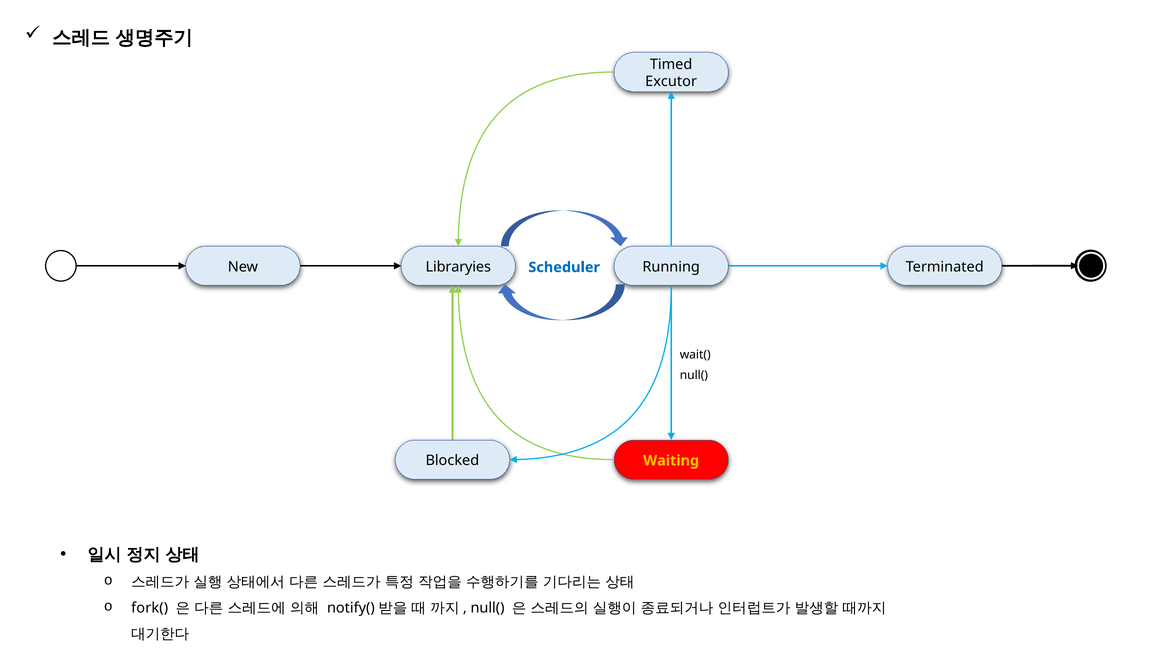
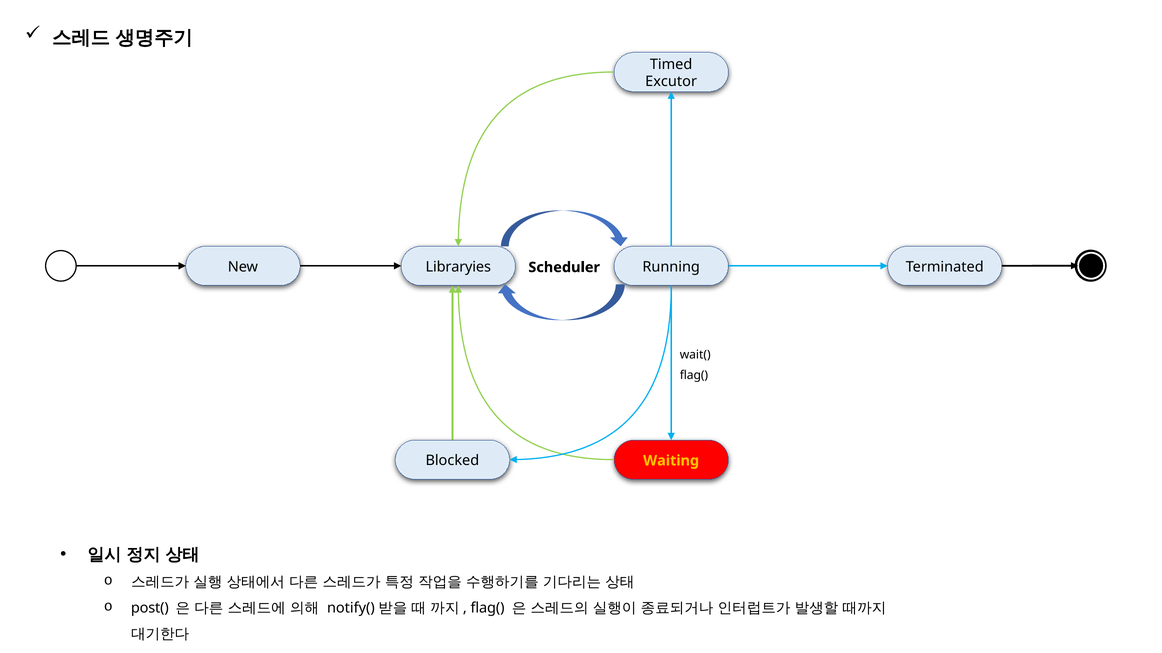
Scheduler colour: blue -> black (564, 268)
null(: null( -> flag( (694, 376)
fork(: fork( -> post( (150, 608)
null(: null( -> flag( (488, 608)
